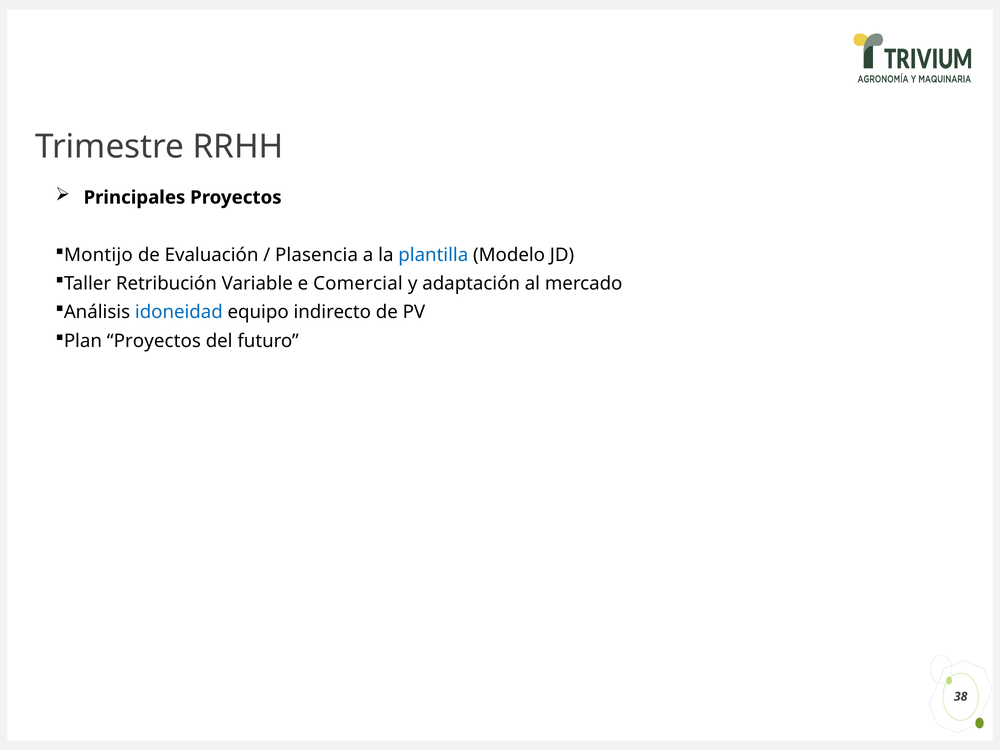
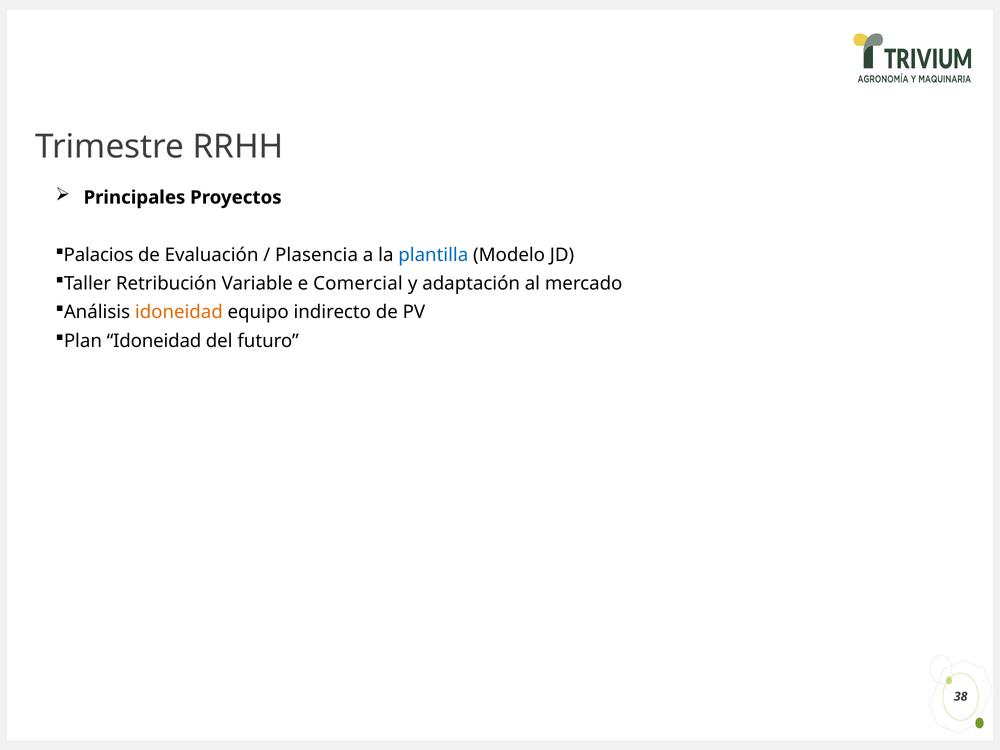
Montijo: Montijo -> Palacios (99, 255)
idoneidad colour: blue -> orange (179, 312)
Plan Proyectos: Proyectos -> Idoneidad (154, 341)
